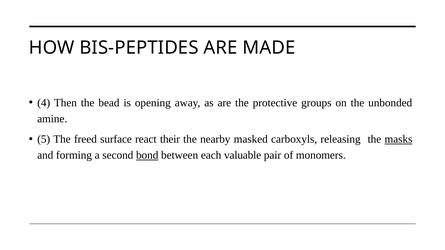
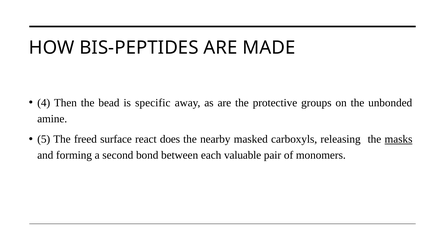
opening: opening -> specific (153, 103)
their: their -> does (170, 139)
bond underline: present -> none (147, 155)
